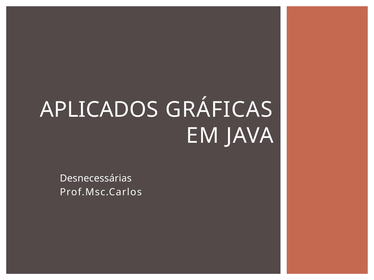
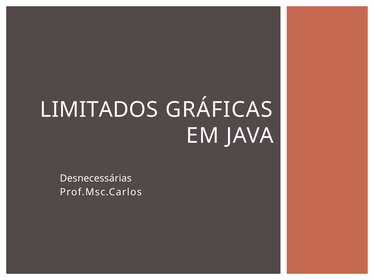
APLICADOS: APLICADOS -> LIMITADOS (99, 110)
